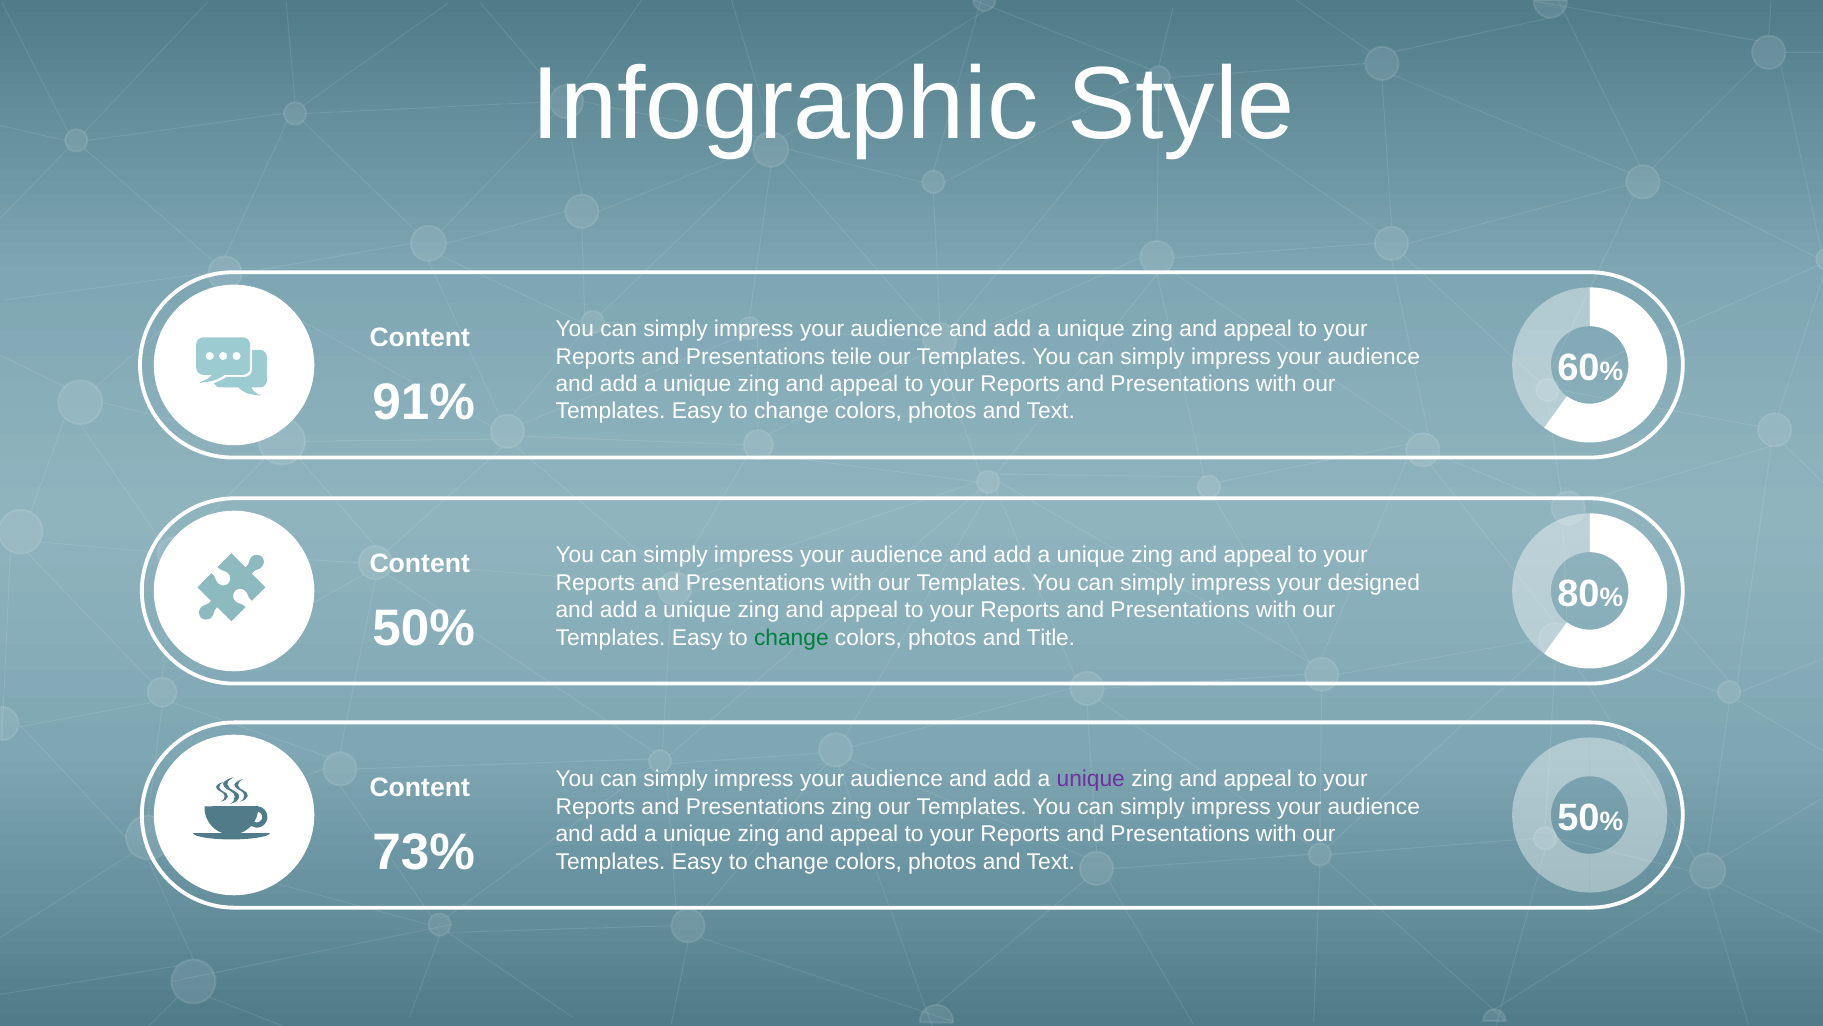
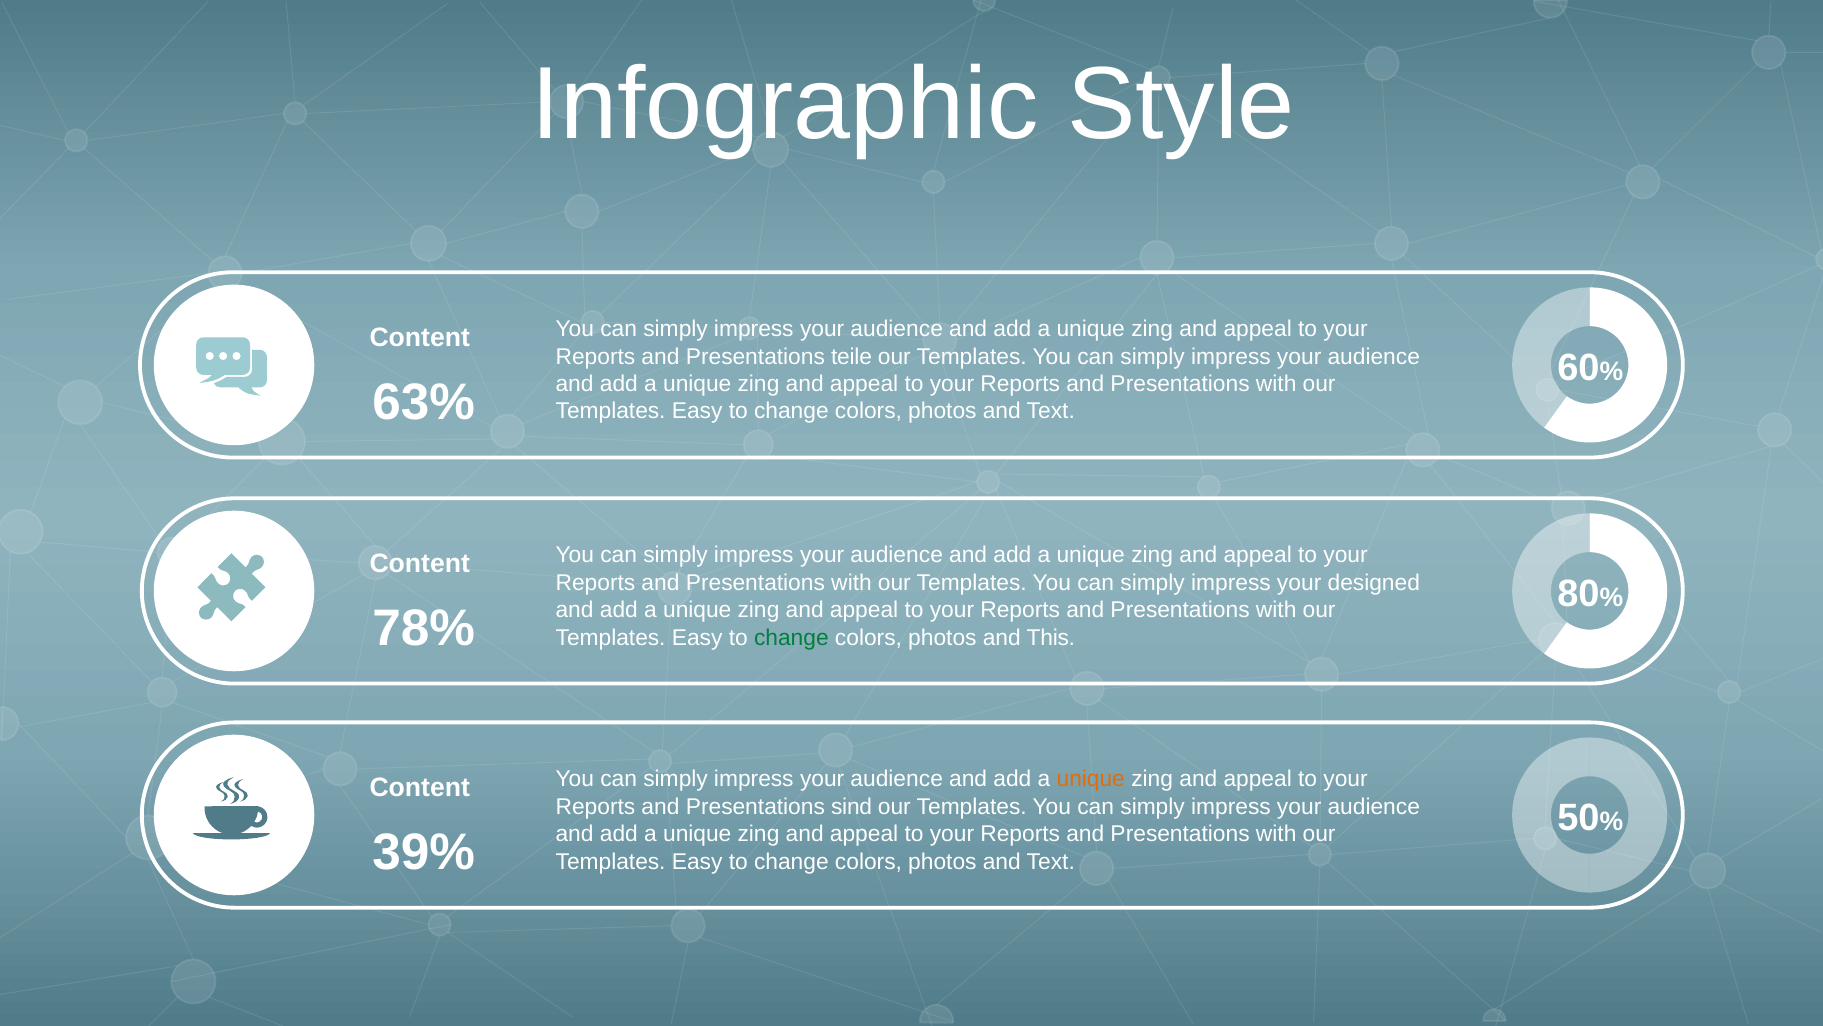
91%: 91% -> 63% (424, 403)
50%: 50% -> 78% (424, 628)
Title: Title -> This (1051, 637)
unique colour: purple -> orange (1091, 779)
Presentations zing: zing -> sind (852, 806)
73%: 73% -> 39% (424, 852)
